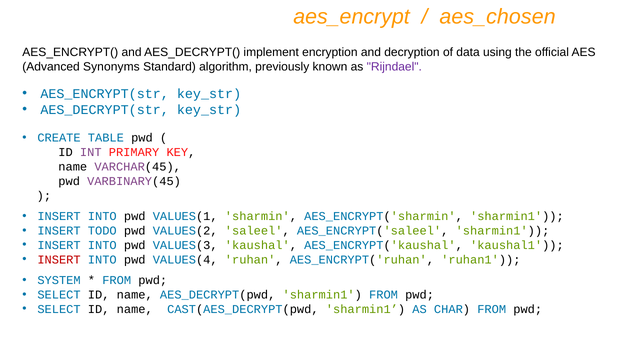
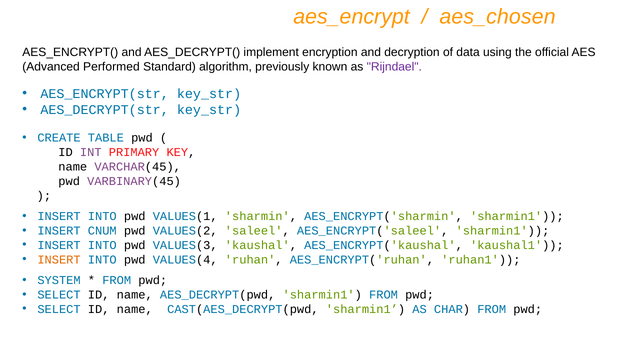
Synonyms: Synonyms -> Performed (111, 67)
TODO: TODO -> CNUM (102, 231)
INSERT colour: red -> orange (59, 260)
